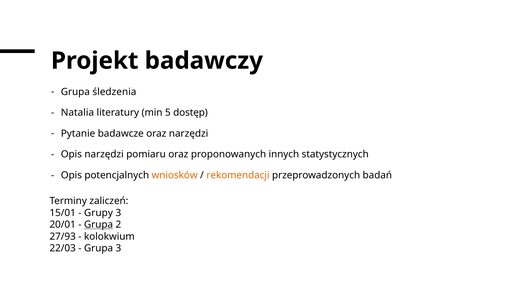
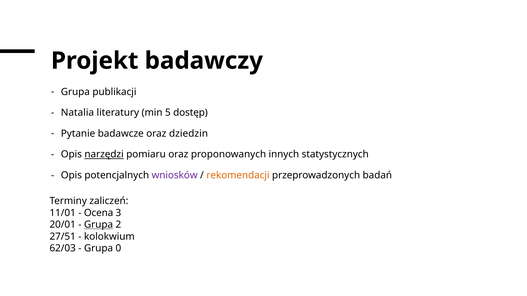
śledzenia: śledzenia -> publikacji (114, 92)
oraz narzędzi: narzędzi -> dziedzin (189, 134)
narzędzi underline: none -> present (104, 155)
wniosków colour: orange -> purple (175, 176)
15/01: 15/01 -> 11/01 (63, 213)
Grupy: Grupy -> Ocena (99, 213)
27/93: 27/93 -> 27/51 (63, 237)
22/03: 22/03 -> 62/03 (63, 249)
Grupa 3: 3 -> 0 (118, 249)
